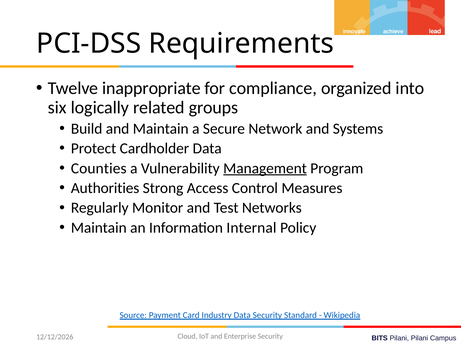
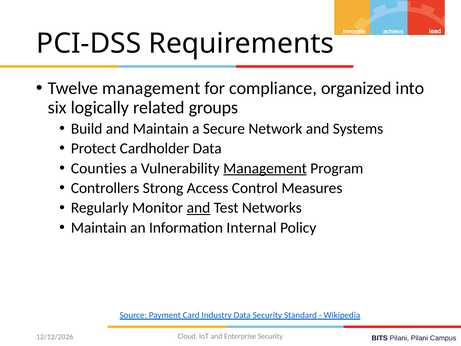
Twelve inappropriate: inappropriate -> management (151, 88)
Authorities: Authorities -> Controllers (105, 188)
and underline: none -> present (198, 208)
